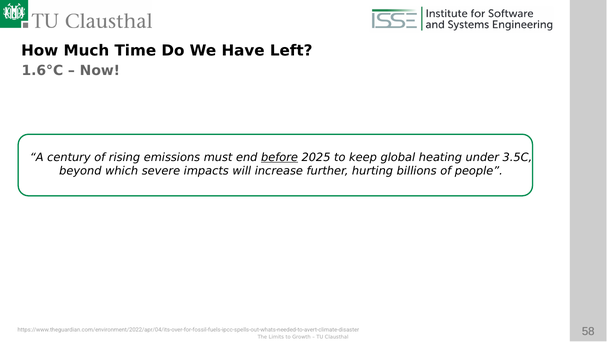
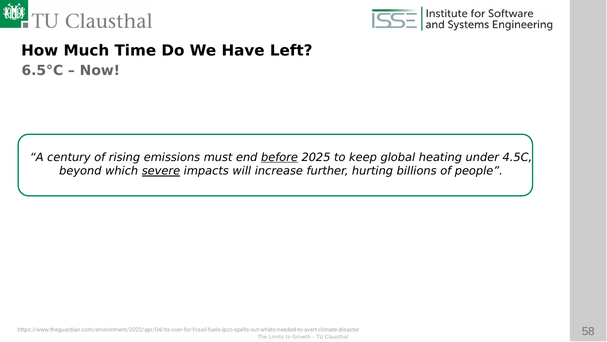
1.6°C: 1.6°C -> 6.5°C (42, 70)
3.5C: 3.5C -> 4.5C (517, 157)
severe underline: none -> present (161, 171)
